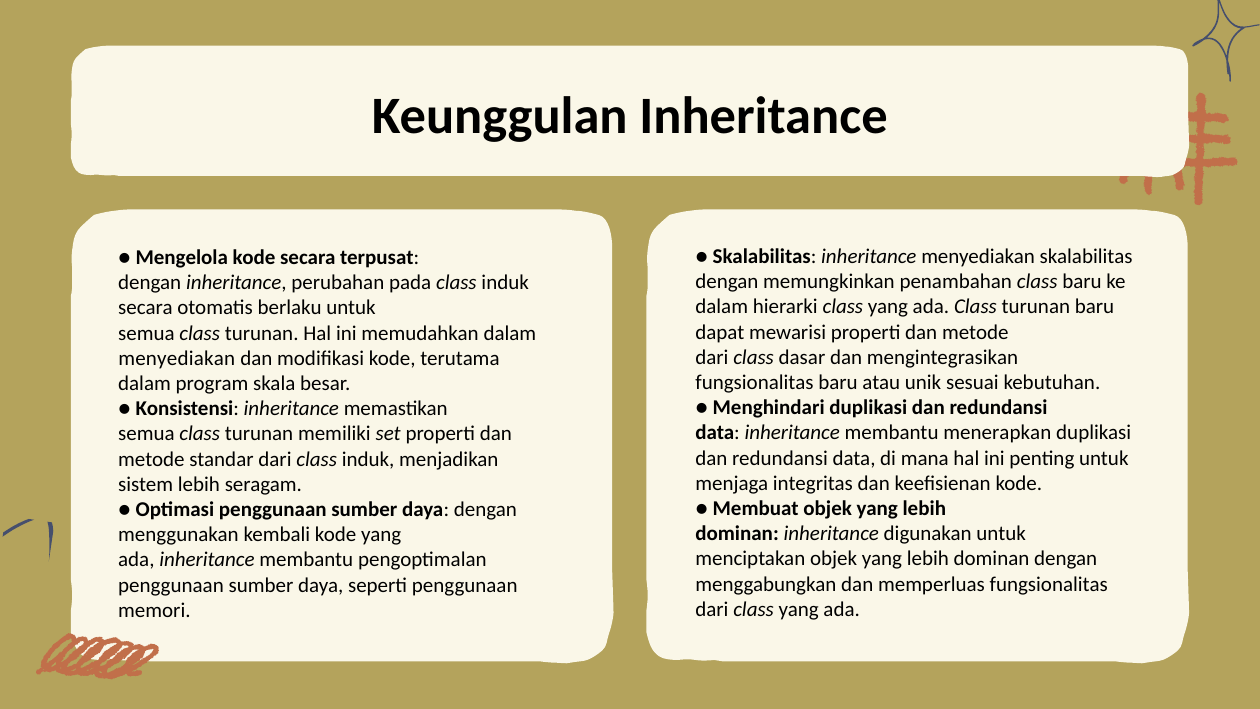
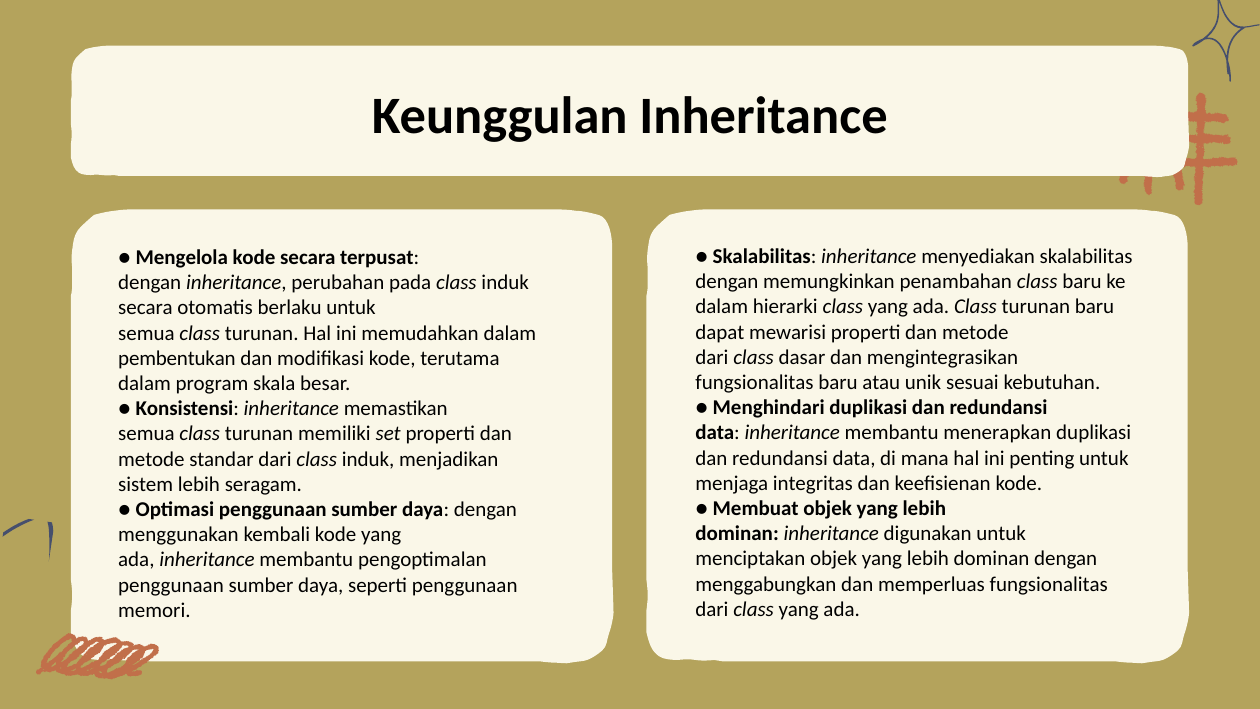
menyediakan: menyediakan -> pembentukan (177, 358)
